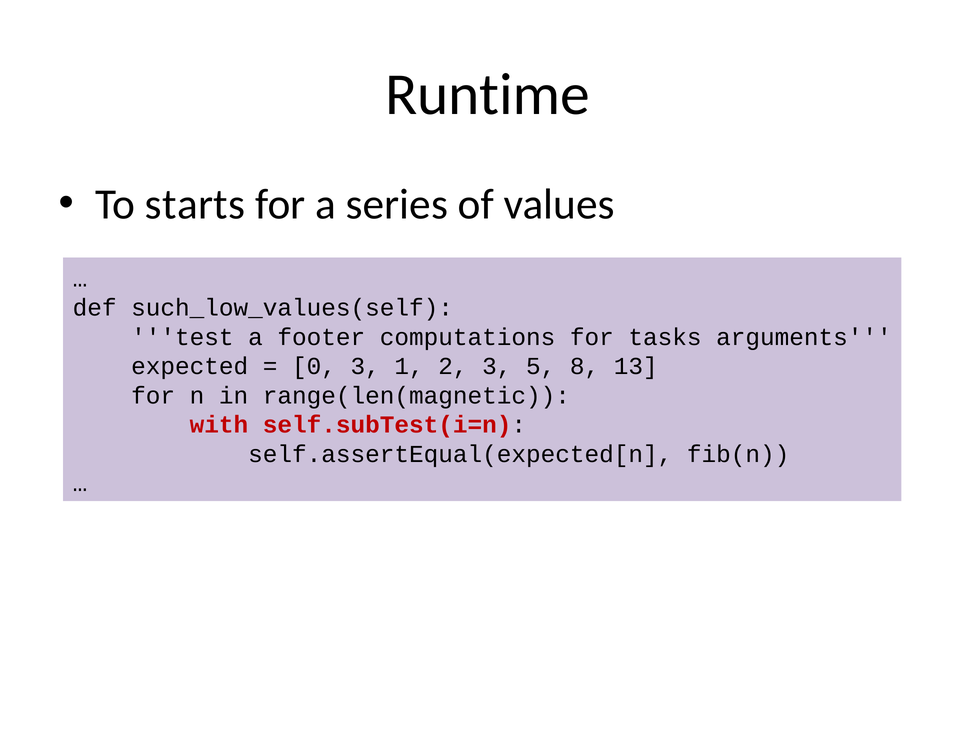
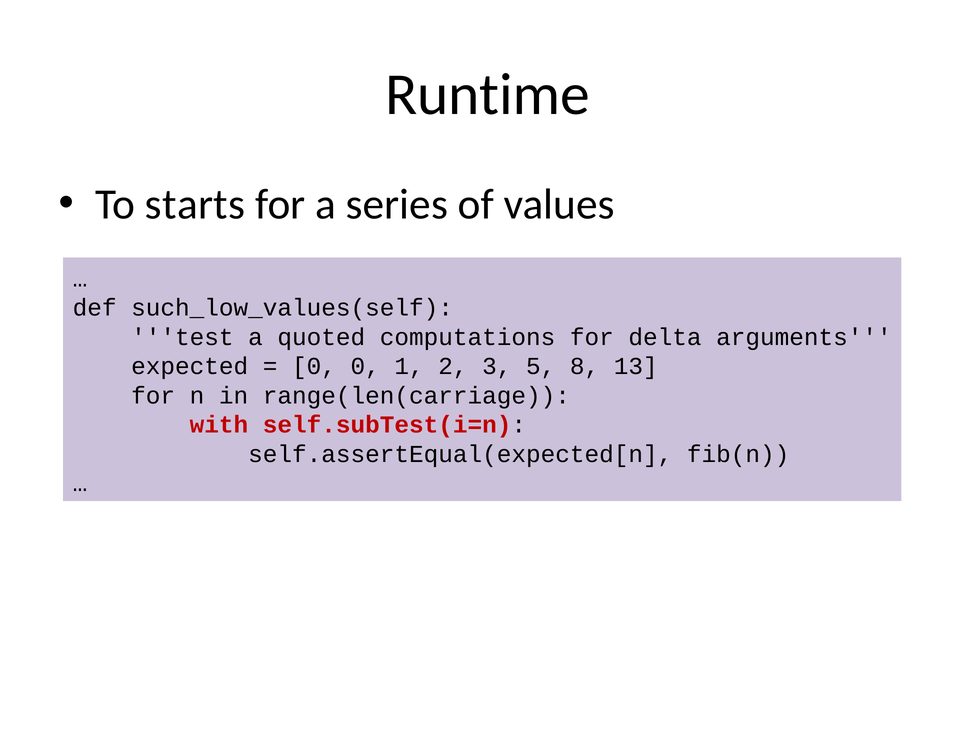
footer: footer -> quoted (321, 337)
tasks: tasks -> delta (665, 337)
0 3: 3 -> 0 (365, 367)
range(len(magnetic: range(len(magnetic -> range(len(carriage (416, 396)
